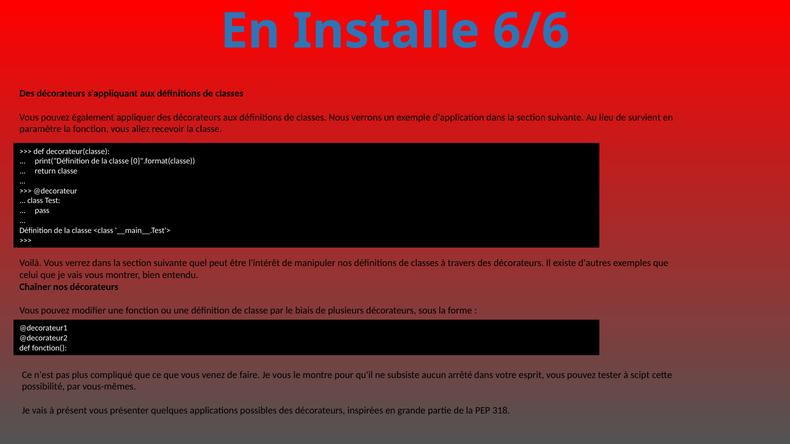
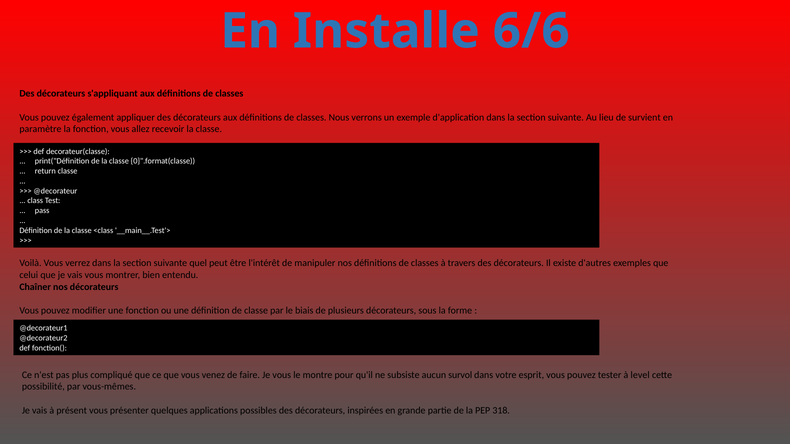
arrêté: arrêté -> survol (460, 375)
scipt: scipt -> level (640, 375)
